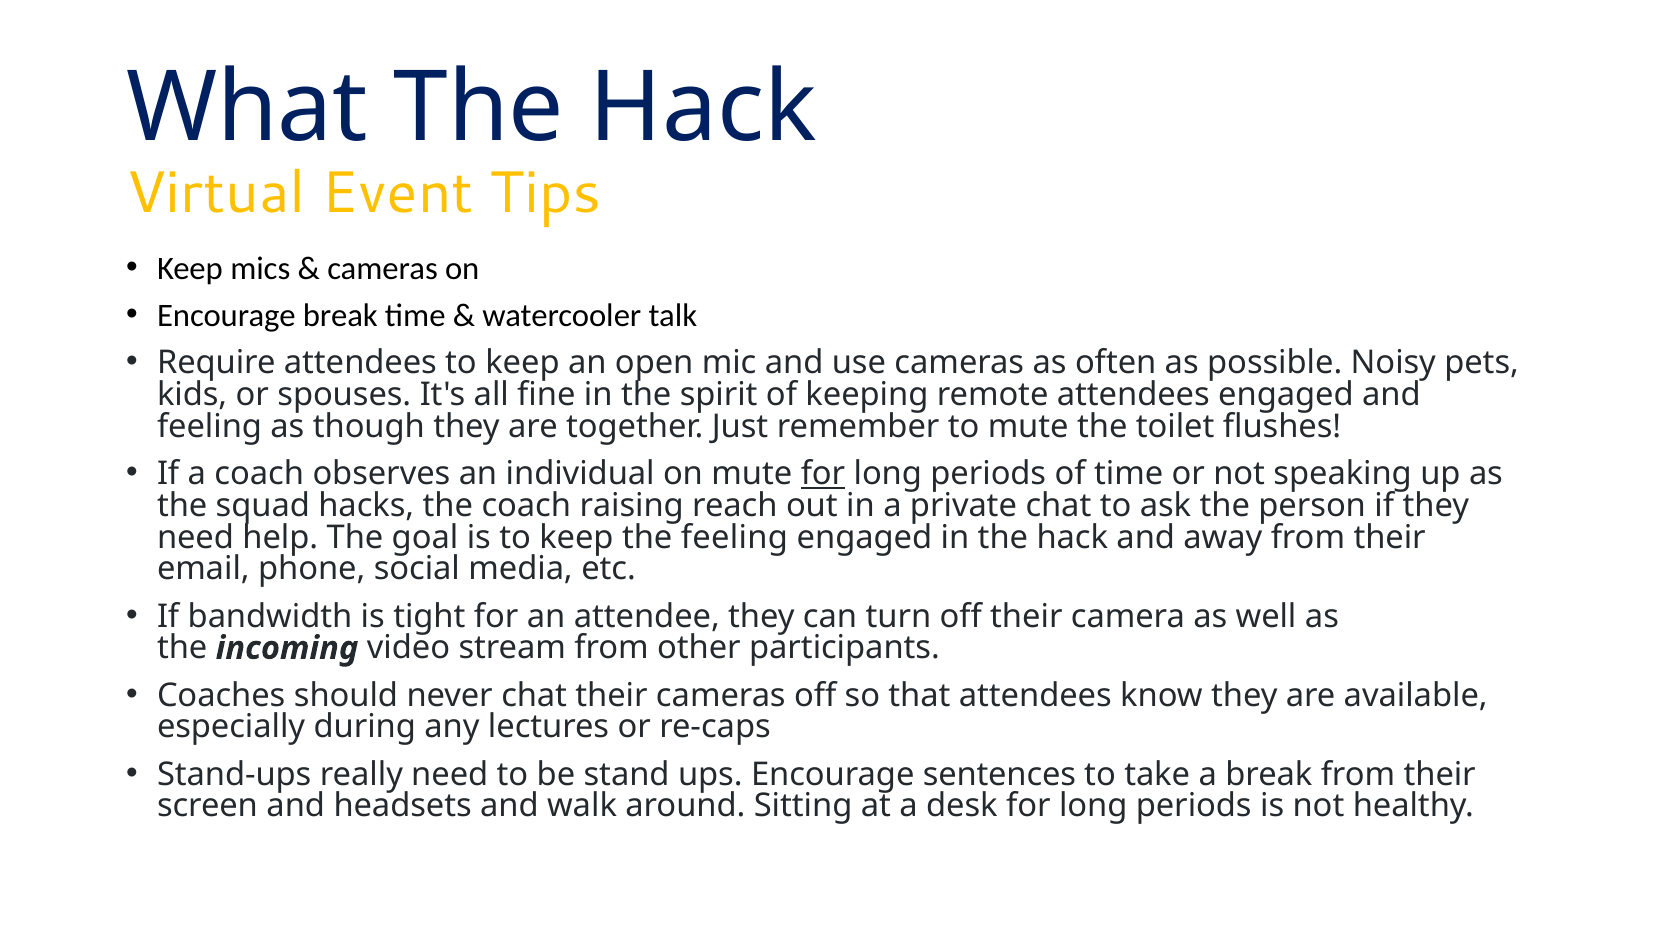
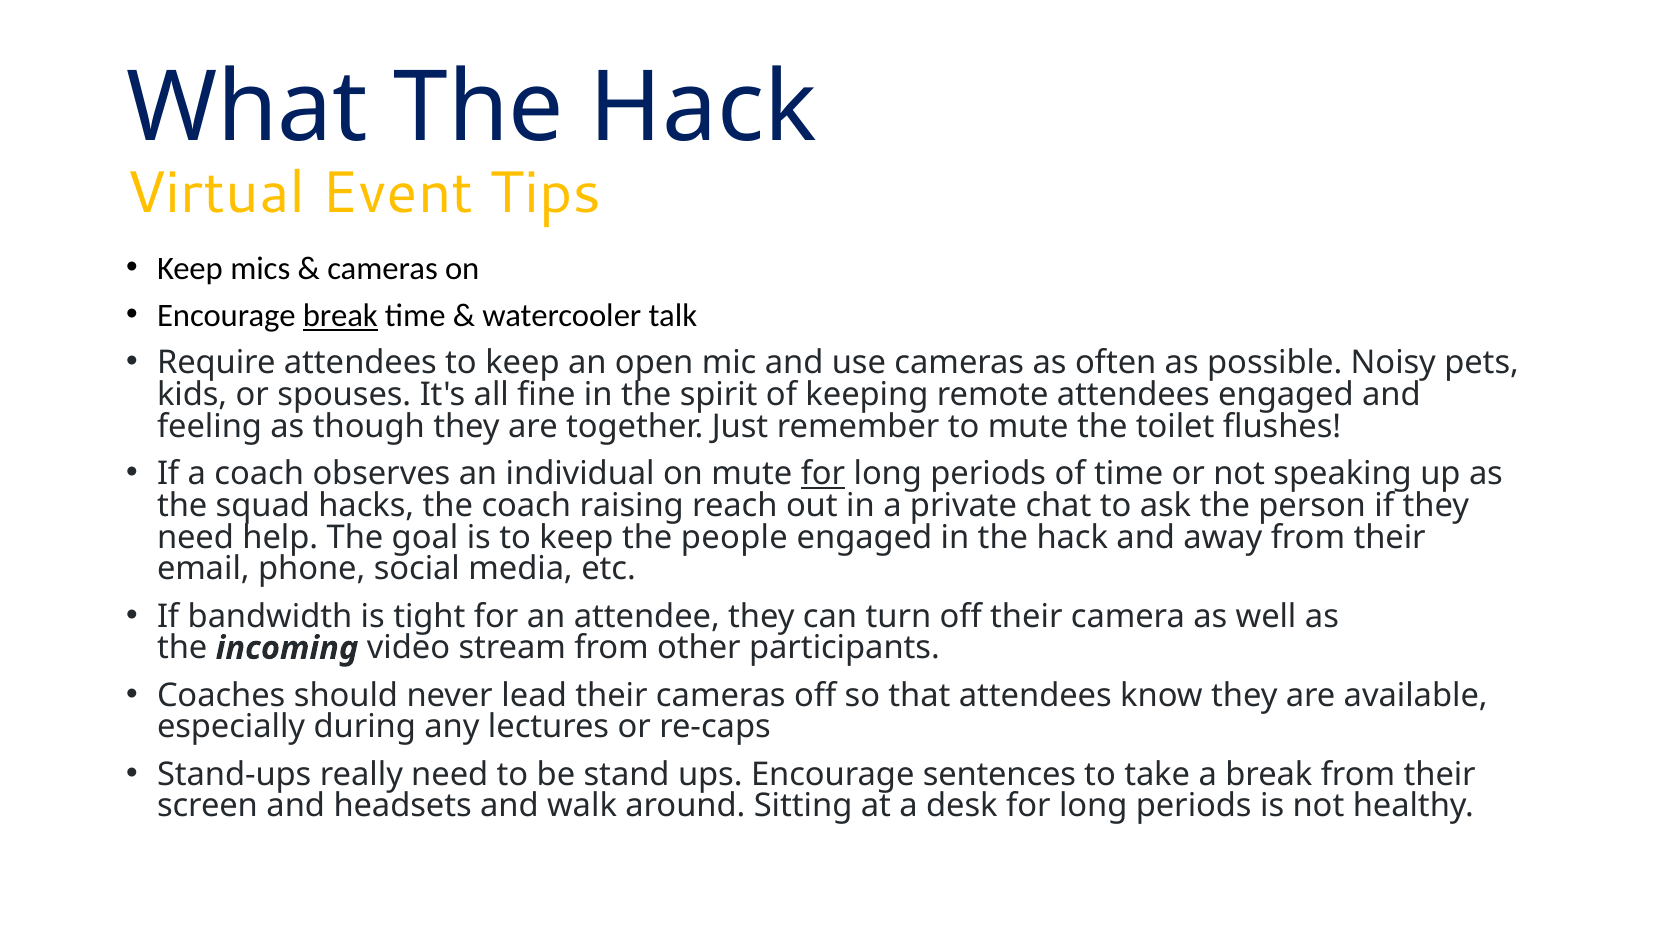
break underline: none -> present (340, 316)
the feeling: feeling -> people (734, 537)
never chat: chat -> lead (534, 695)
